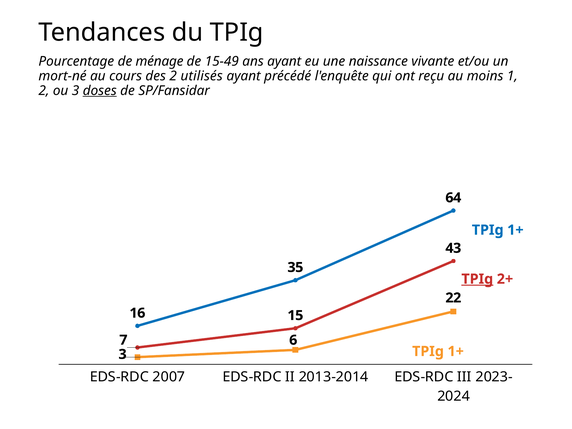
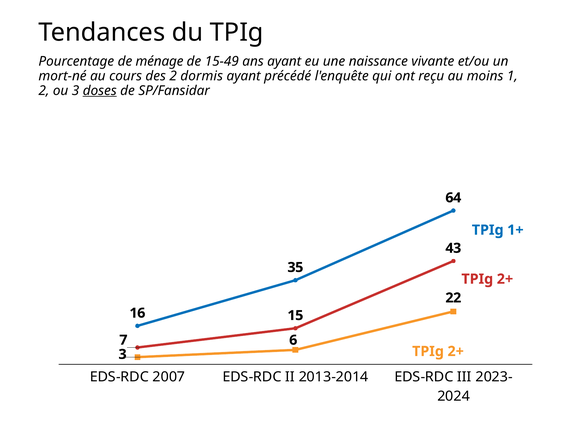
utilisés: utilisés -> dormis (202, 76)
TPIg underline: present -> none (477, 279)
1+: 1+ -> 2+ (456, 351)
